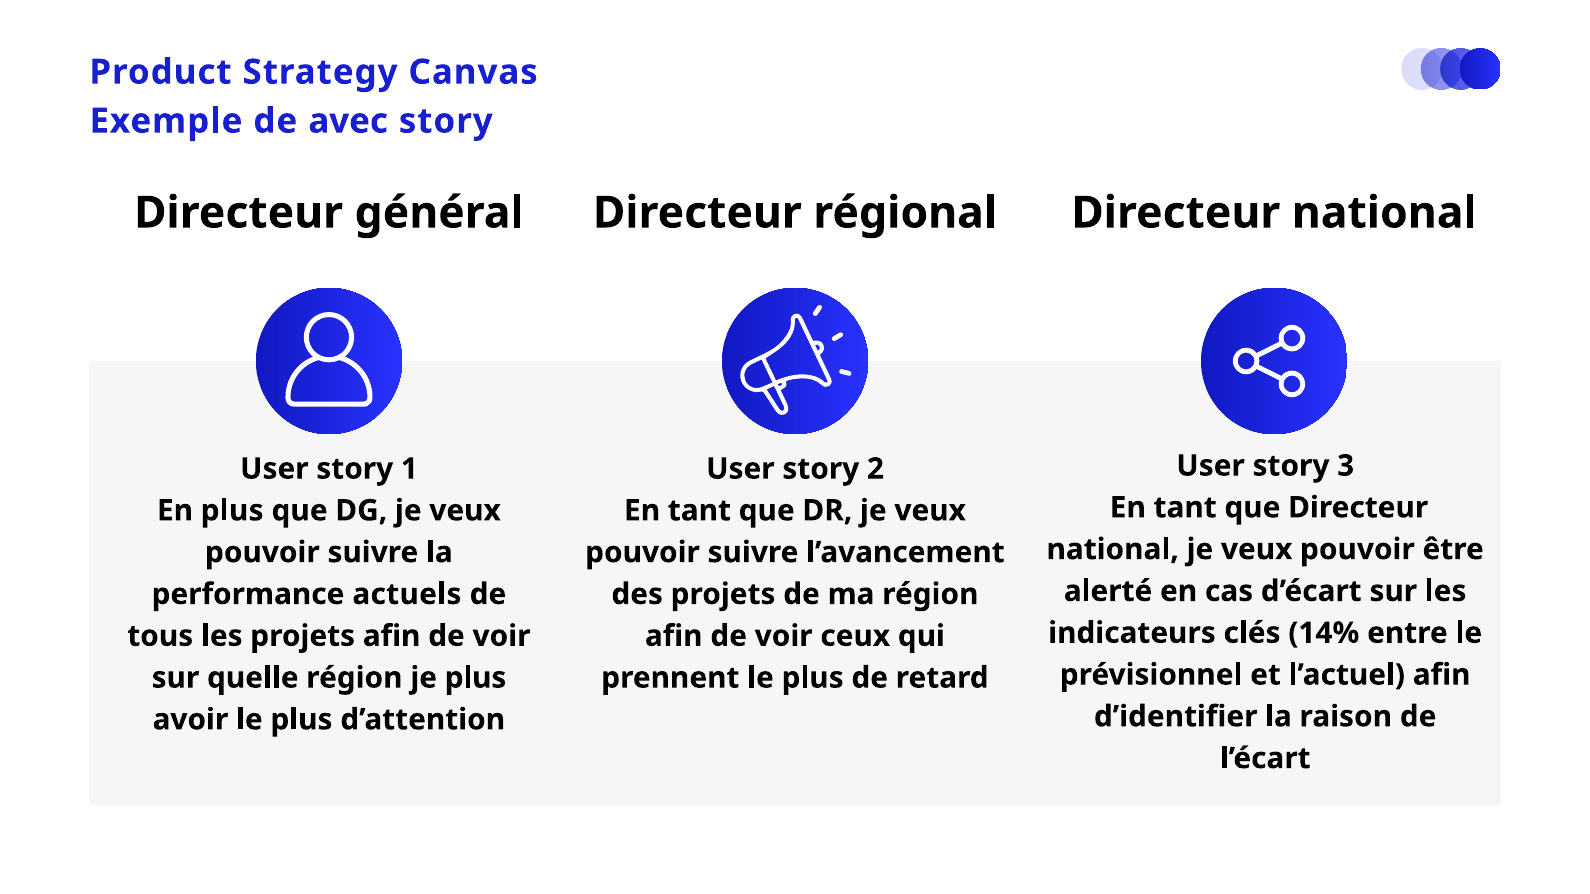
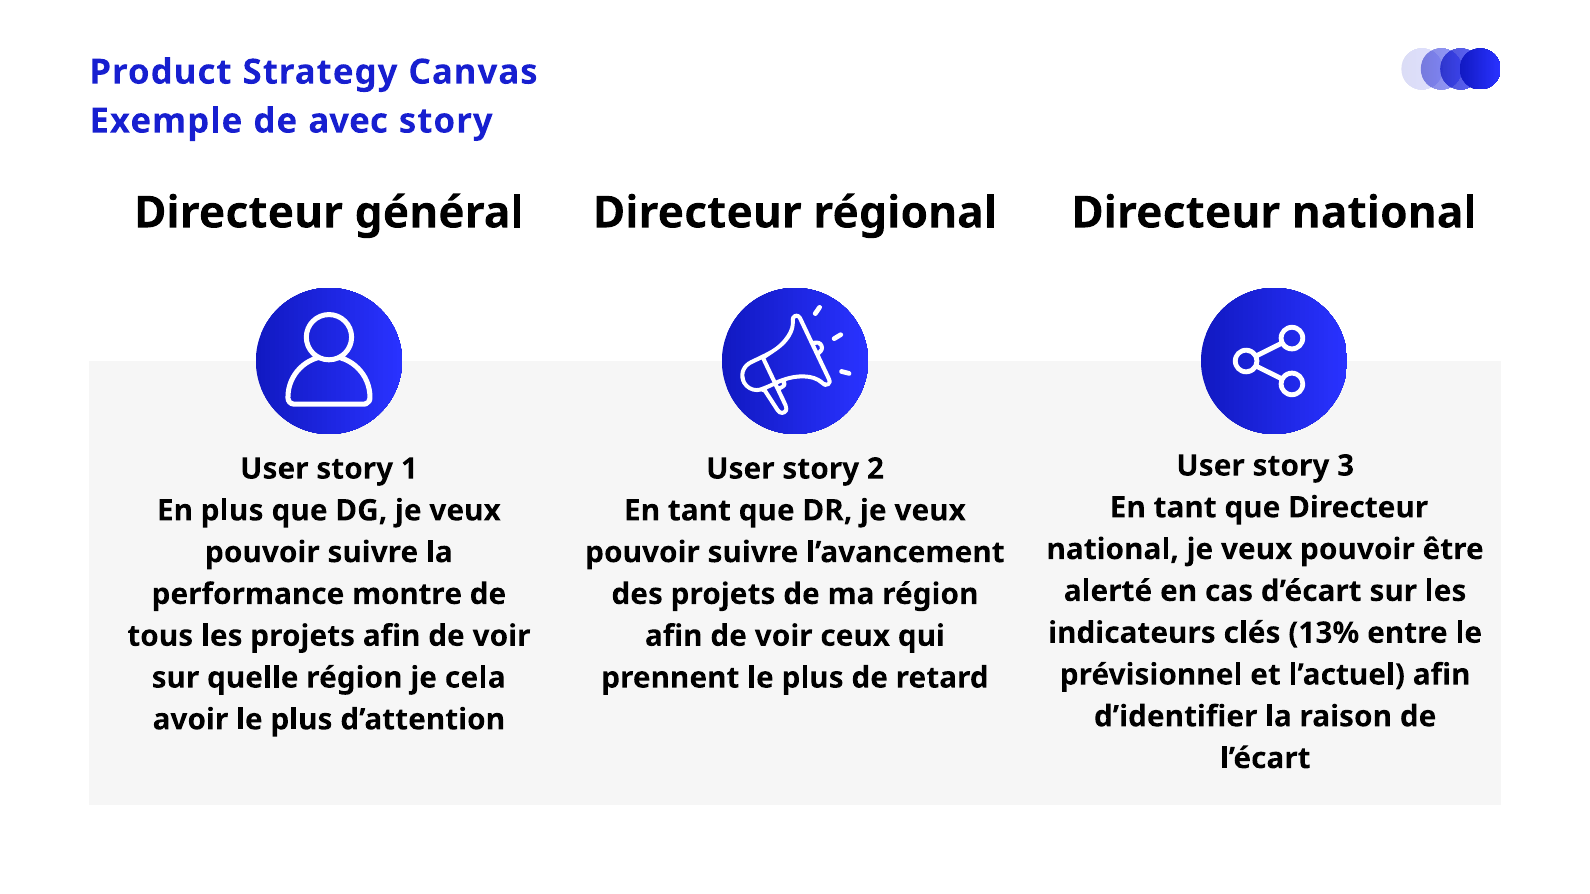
actuels: actuels -> montre (407, 594)
14%: 14% -> 13% (1324, 633)
je plus: plus -> cela (475, 678)
